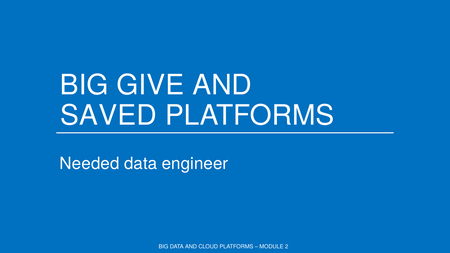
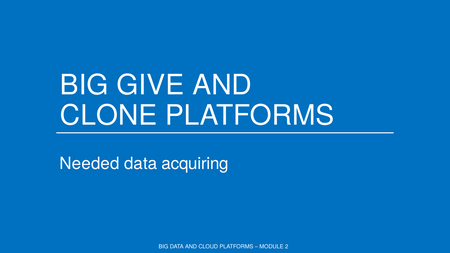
SAVED: SAVED -> CLONE (109, 116)
engineer: engineer -> acquiring (195, 164)
